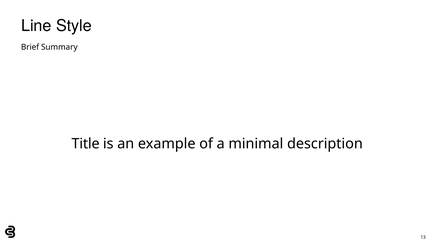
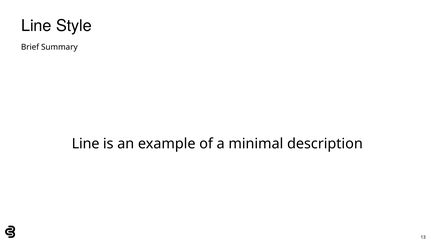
Title: Title -> Line (86, 143)
